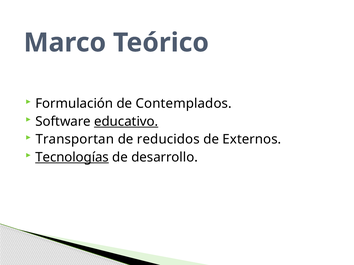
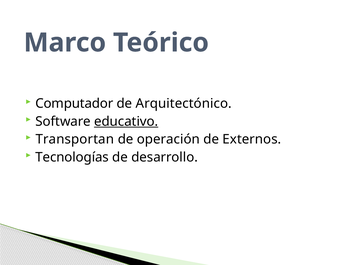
Formulación: Formulación -> Computador (74, 104)
Contemplados: Contemplados -> Arquitectónico (184, 104)
reducidos: reducidos -> operación (168, 140)
Tecnologías underline: present -> none (72, 158)
